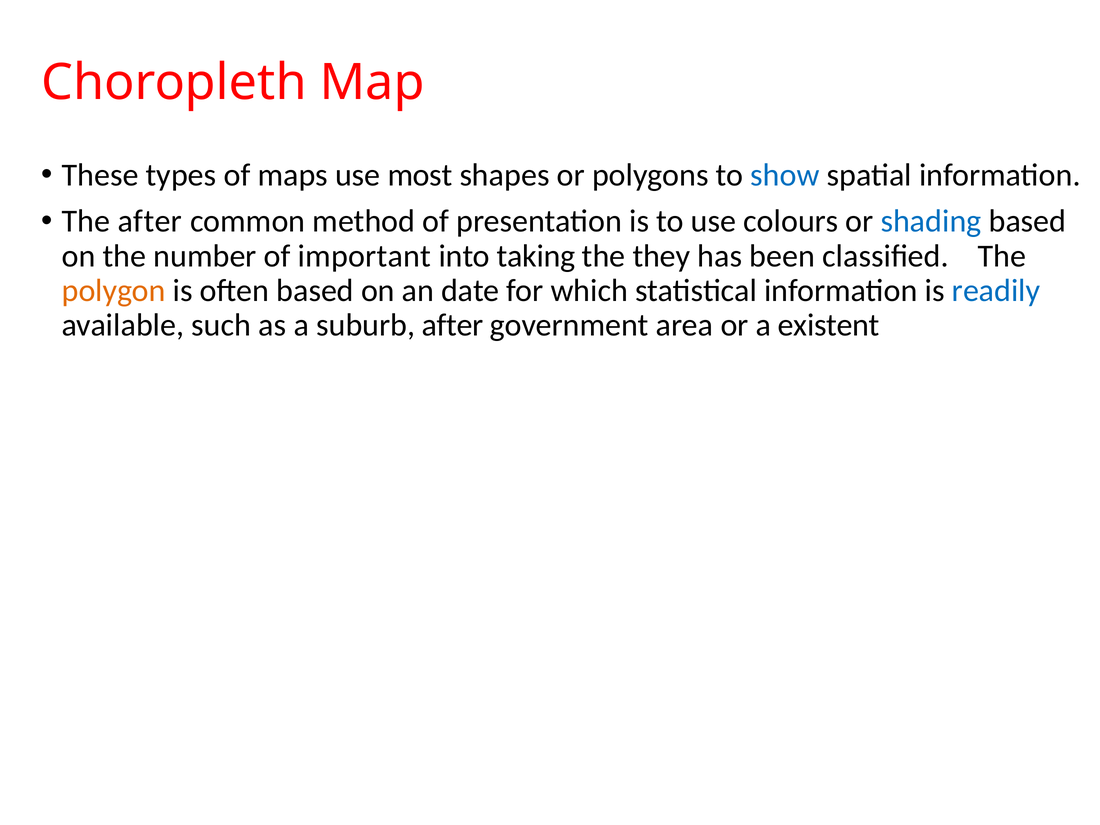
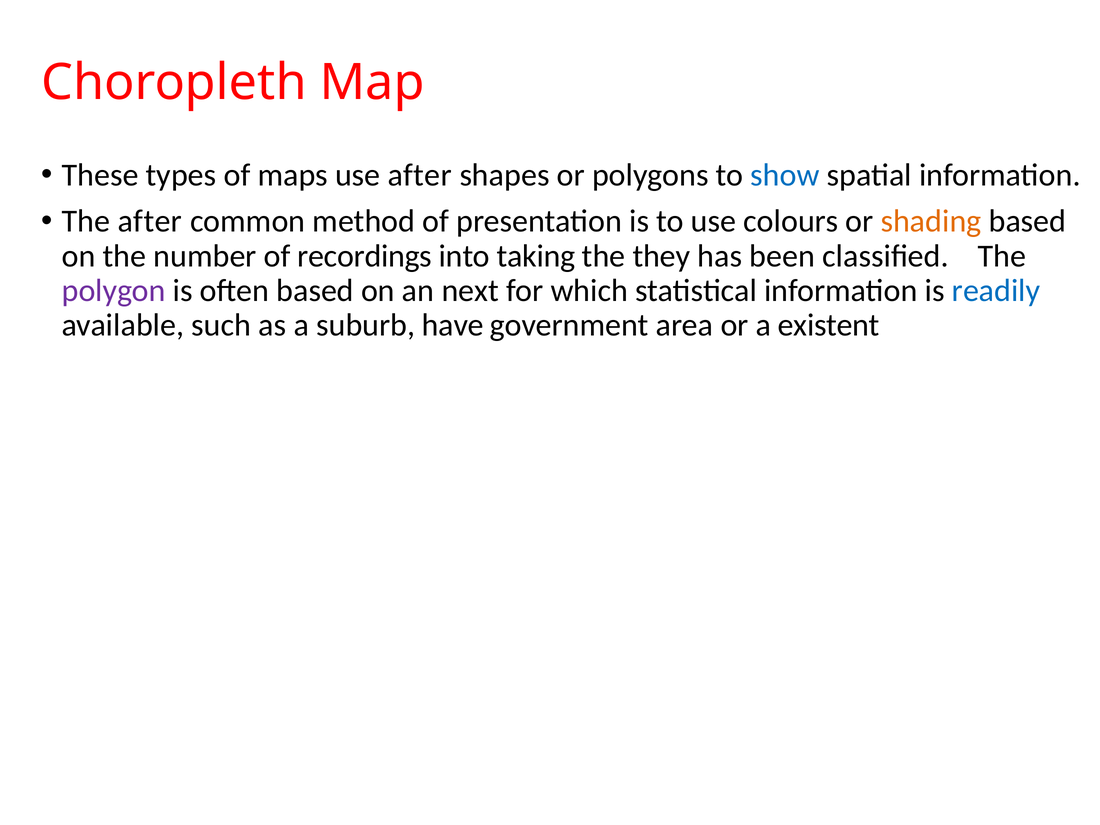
use most: most -> after (420, 175)
shading colour: blue -> orange (931, 221)
important: important -> recordings (365, 256)
polygon colour: orange -> purple (114, 291)
date: date -> next (470, 291)
suburb after: after -> have (453, 325)
